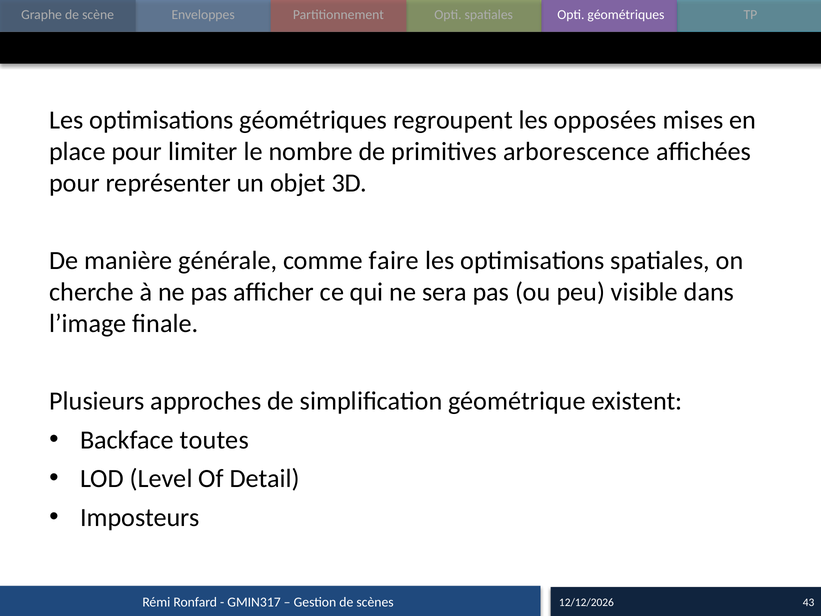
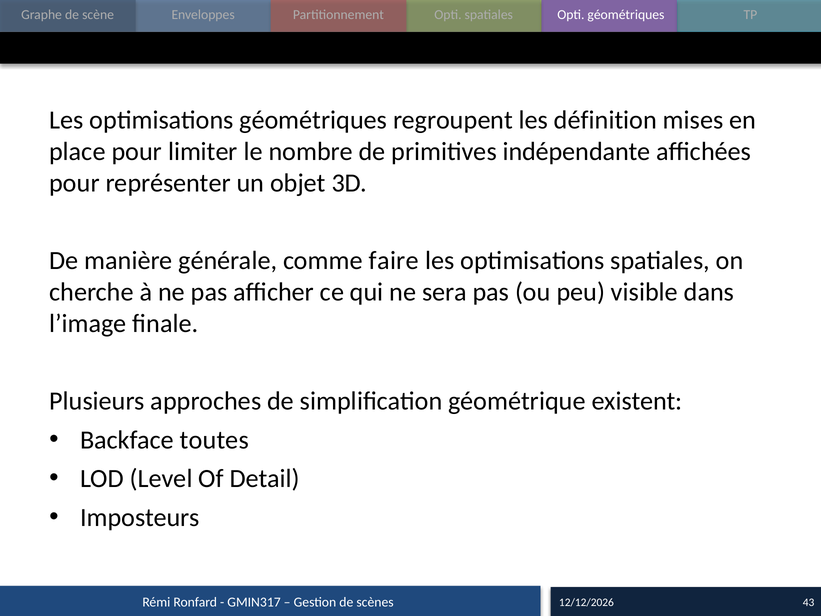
opposées: opposées -> définition (605, 120)
arborescence: arborescence -> indépendante (577, 152)
